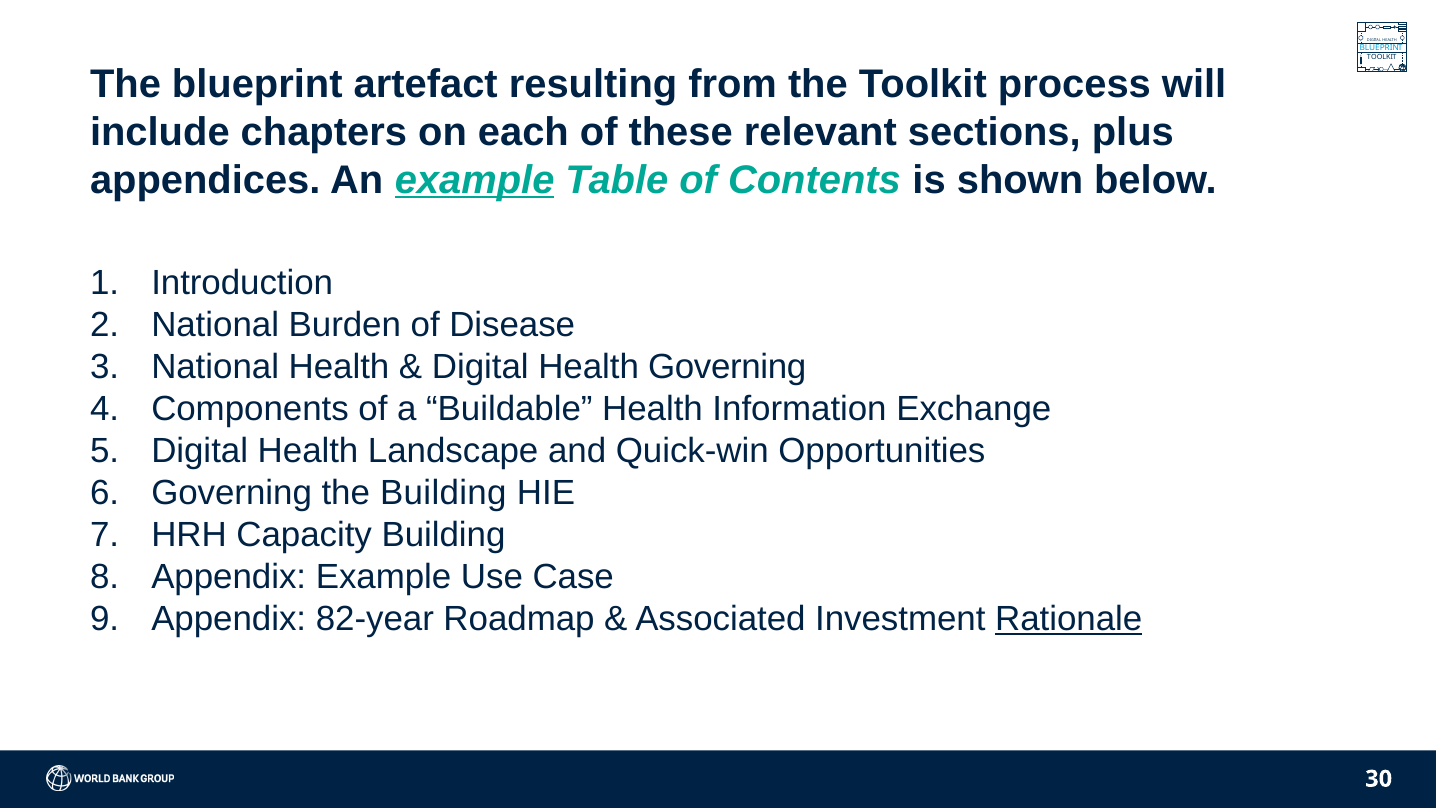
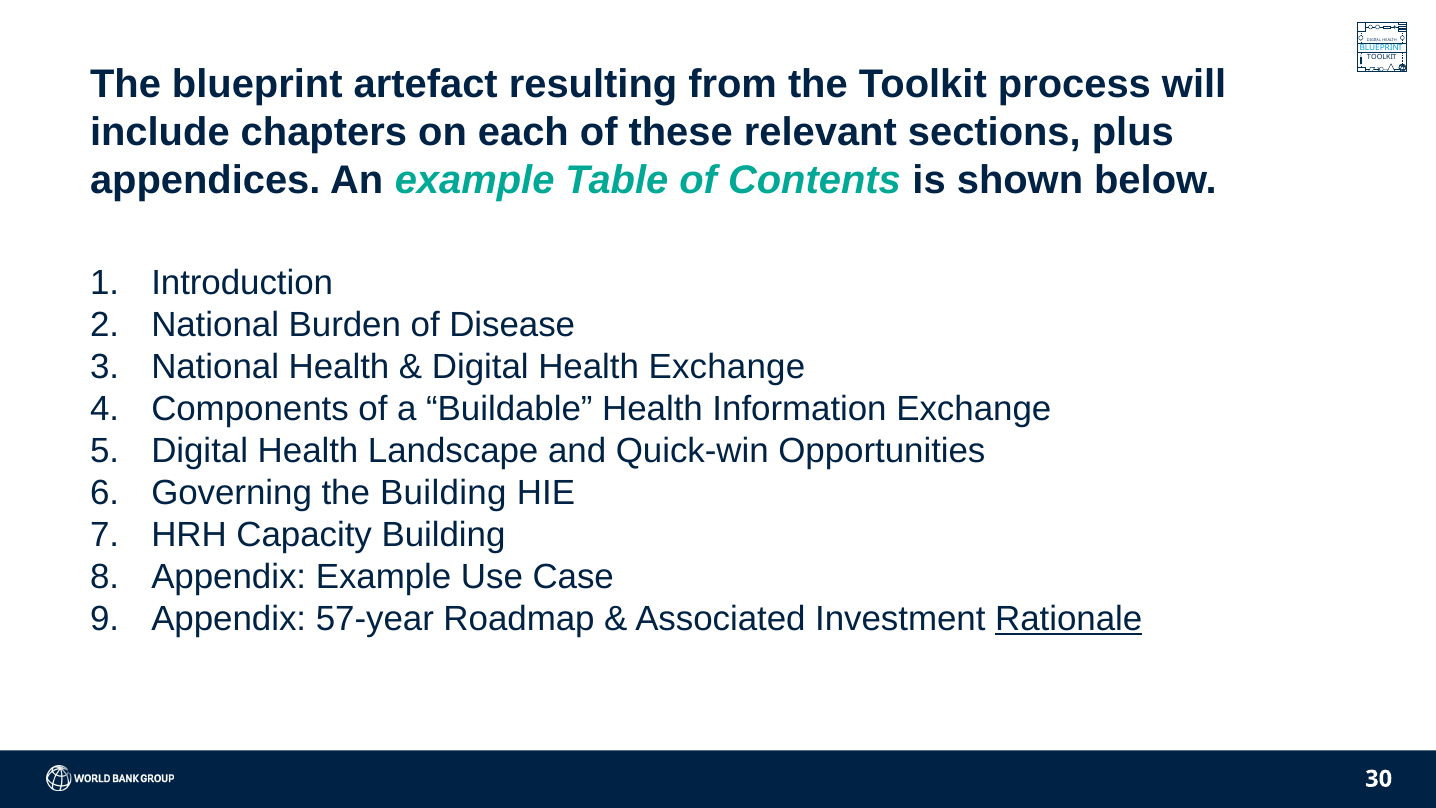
example underline: present -> none (475, 180)
Health Governing: Governing -> Exchange (727, 367)
82-year: 82-year -> 57-year (375, 618)
